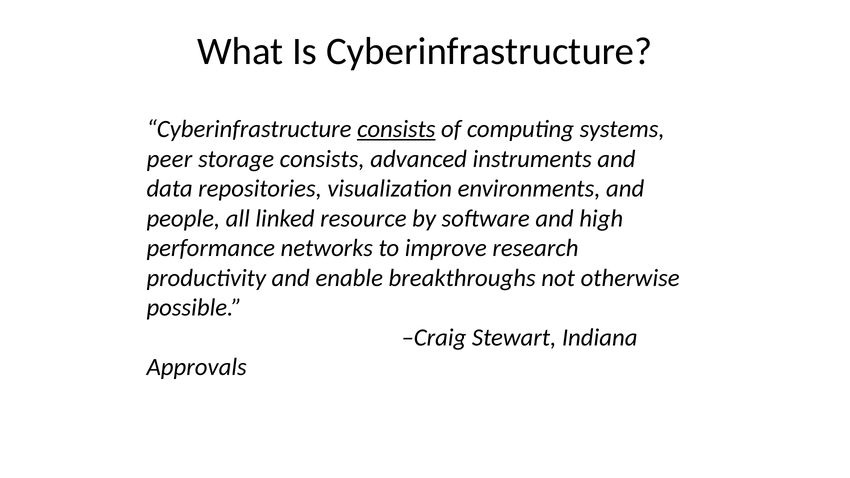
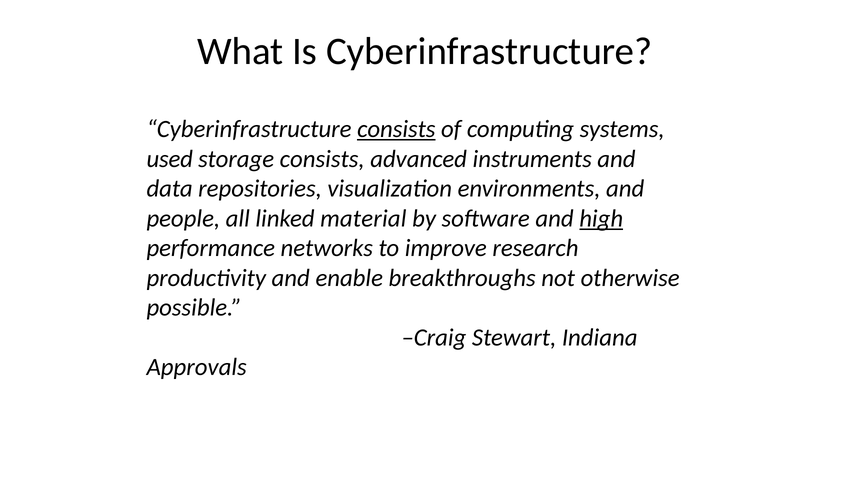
peer: peer -> used (170, 159)
resource: resource -> material (363, 219)
high underline: none -> present (601, 219)
